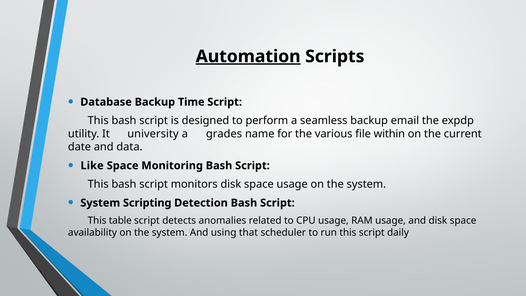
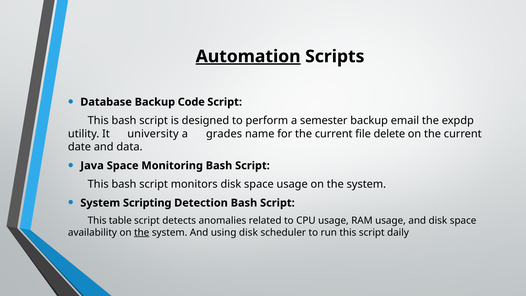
Time: Time -> Code (191, 102)
seamless: seamless -> semester (324, 121)
for the various: various -> current (334, 134)
within: within -> delete (389, 134)
Like: Like -> Java (92, 166)
the underline: none -> present (142, 232)
using that: that -> disk (248, 232)
